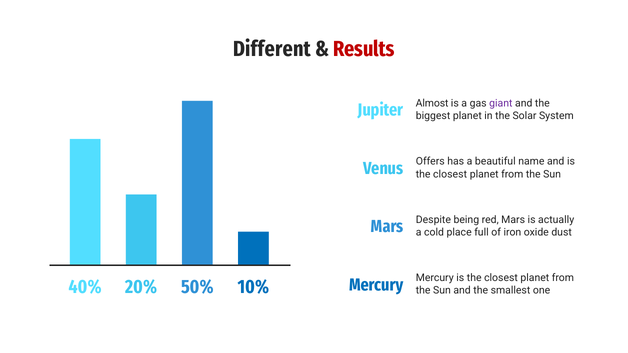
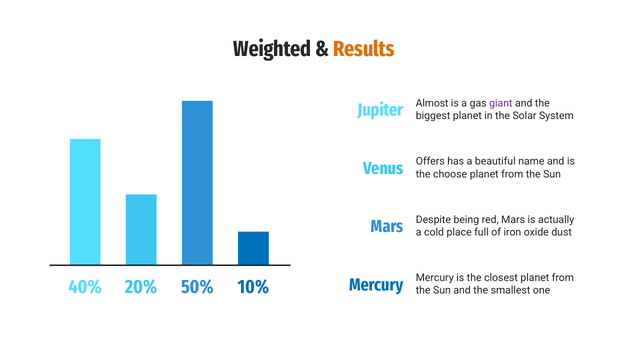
Different: Different -> Weighted (272, 49)
Results colour: red -> orange (364, 49)
closest: closest -> choose (450, 174)
